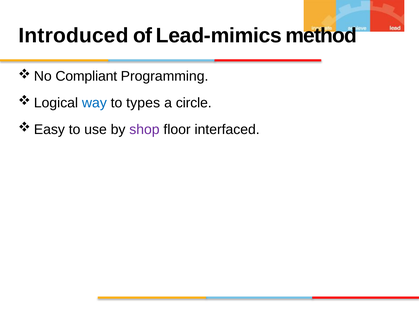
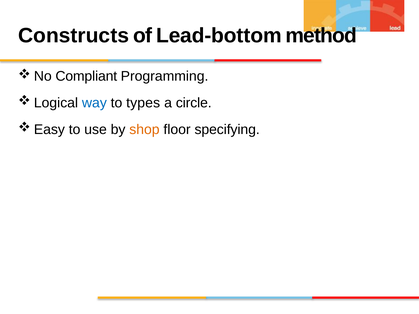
Introduced: Introduced -> Constructs (74, 36)
Lead-mimics: Lead-mimics -> Lead-bottom (219, 36)
shop colour: purple -> orange (144, 130)
interfaced: interfaced -> specifying (227, 130)
